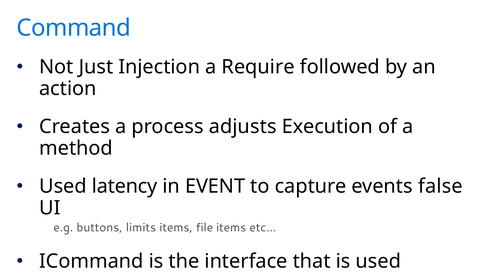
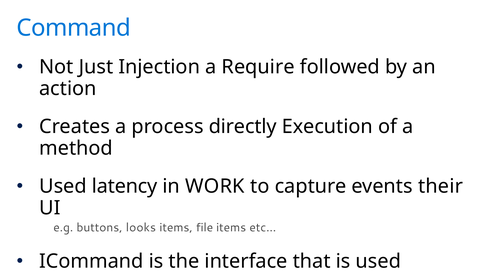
adjusts: adjusts -> directly (243, 127)
EVENT: EVENT -> WORK (215, 187)
false: false -> their (440, 187)
limits: limits -> looks (141, 228)
